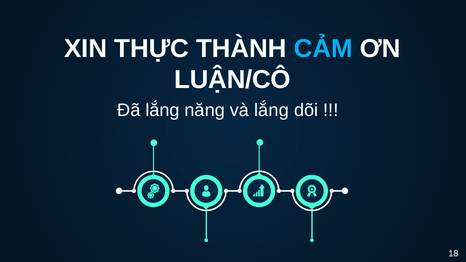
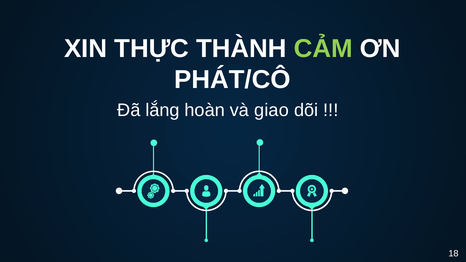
CẢM colour: light blue -> light green (323, 49)
LUẬN/CÔ: LUẬN/CÔ -> PHÁT/CÔ (232, 80)
năng: năng -> hoàn (205, 110)
và lắng: lắng -> giao (271, 110)
